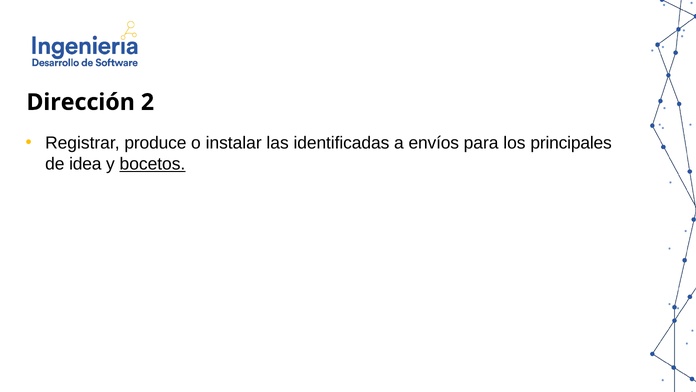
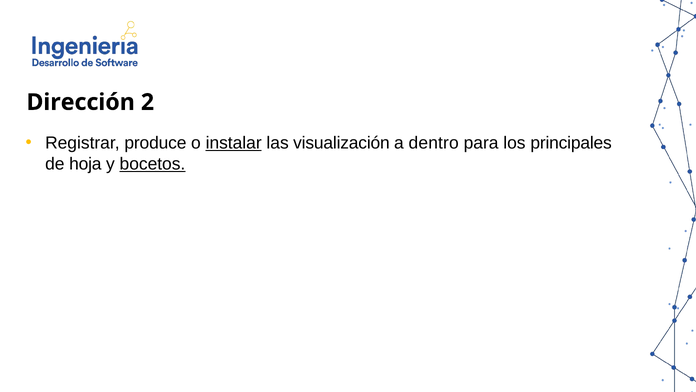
instalar underline: none -> present (234, 143)
identificadas: identificadas -> visualización (341, 143)
envíos: envíos -> dentro (434, 143)
idea: idea -> hoja (85, 164)
